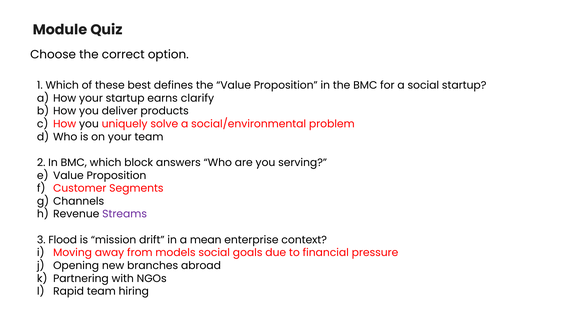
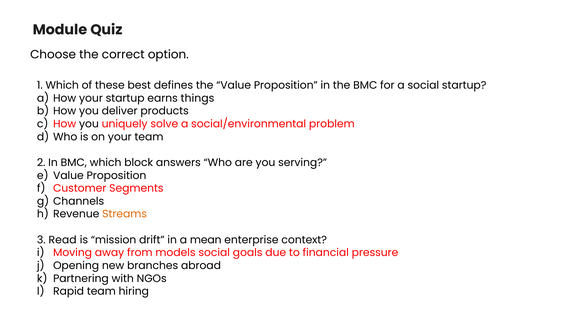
clarify: clarify -> things (197, 98)
Streams colour: purple -> orange (125, 214)
Flood: Flood -> Read (63, 240)
